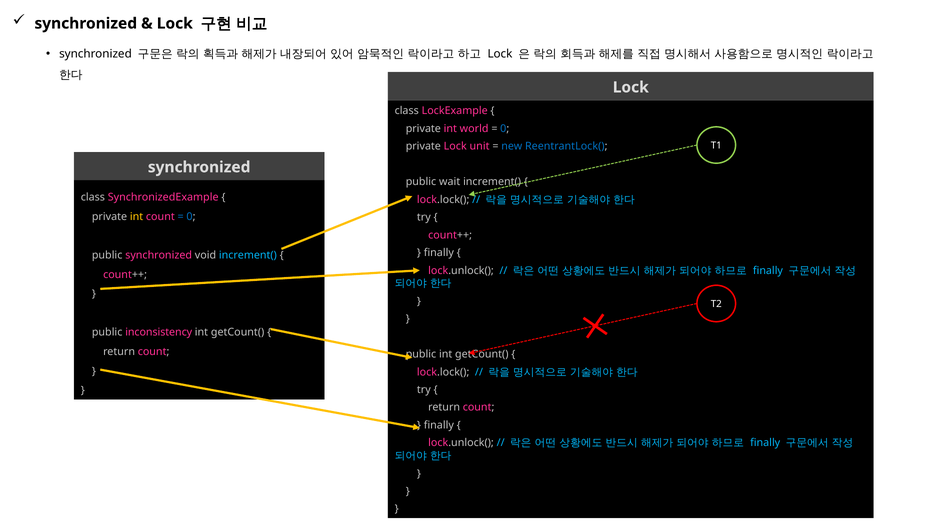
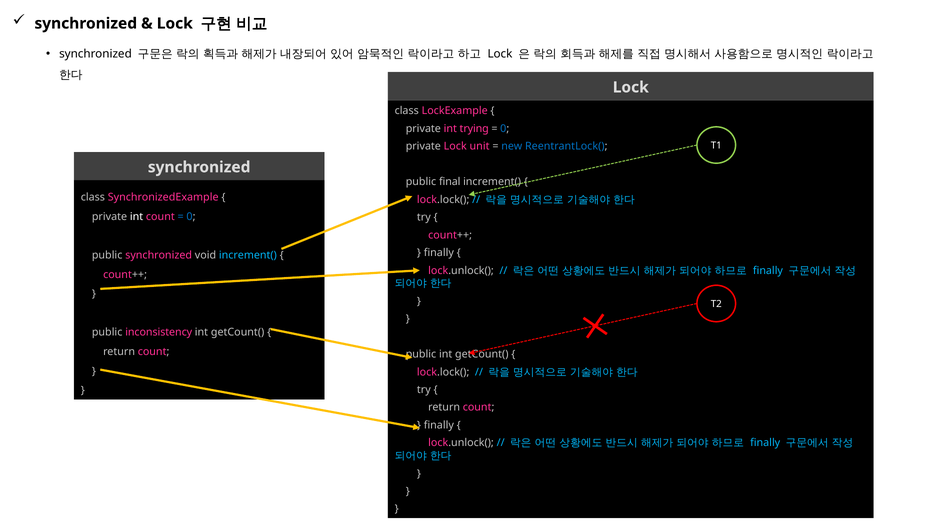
world: world -> trying (474, 129)
wait: wait -> final (450, 182)
int colour: yellow -> white (137, 217)
